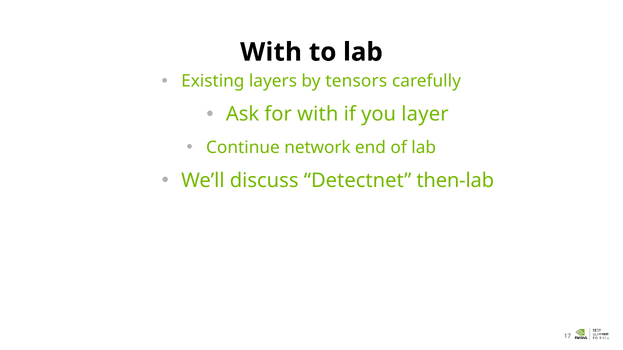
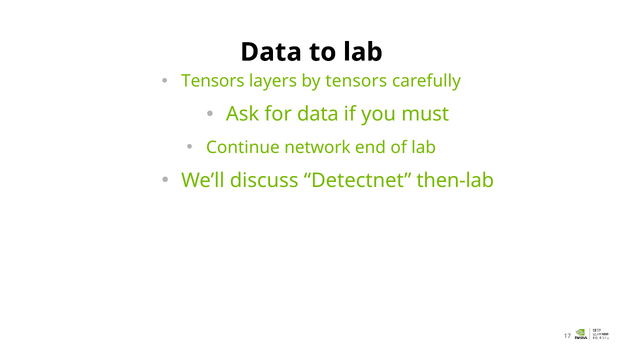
With: With -> Data (271, 52)
Existing: Existing -> Tensors (213, 81)
for with: with -> data (318, 114)
layer: layer -> must (425, 114)
